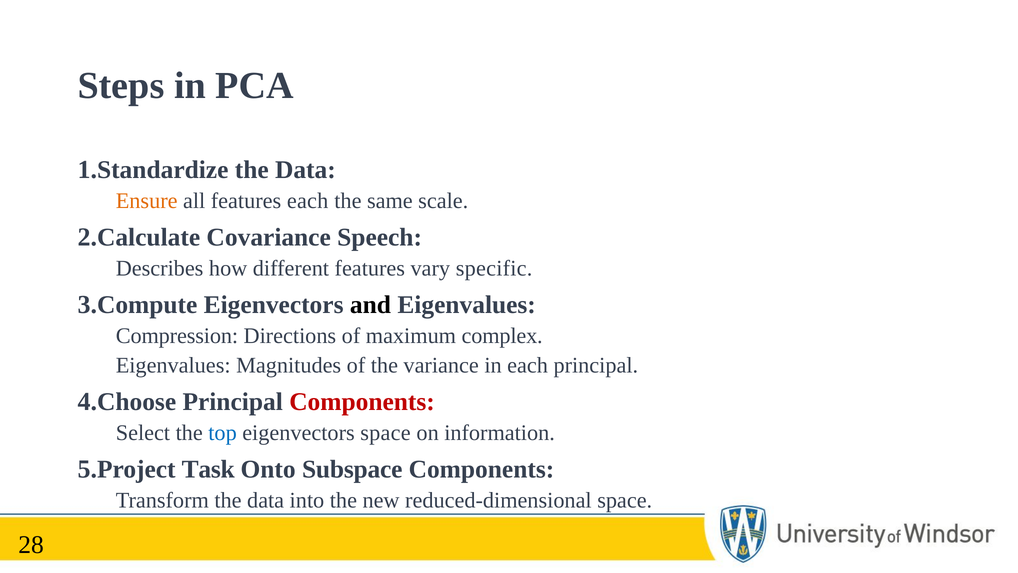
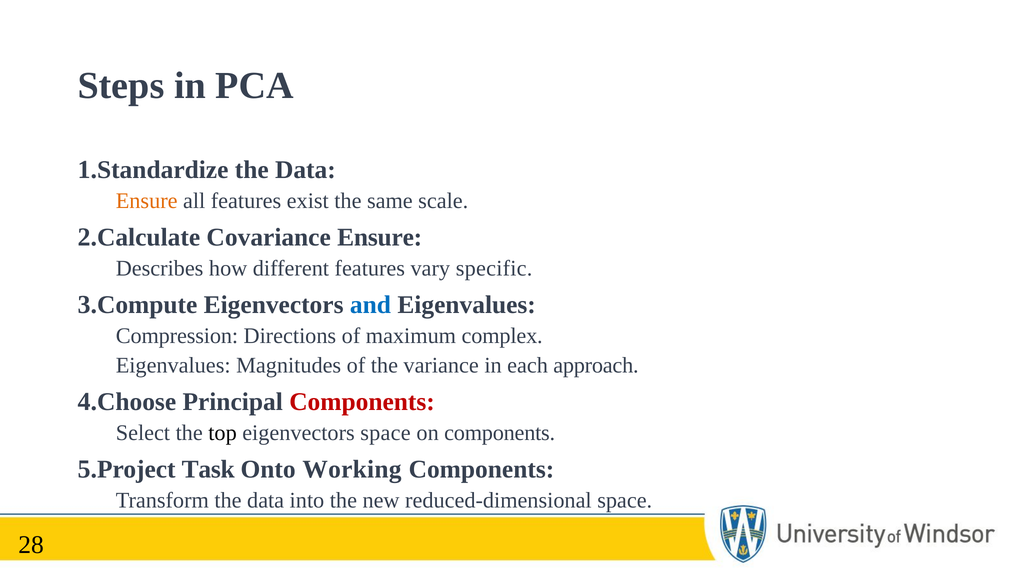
features each: each -> exist (308, 201)
Covariance Speech: Speech -> Ensure (380, 237)
and colour: black -> blue (370, 305)
each principal: principal -> approach (596, 365)
top colour: blue -> black (223, 432)
on information: information -> components (500, 432)
Subspace: Subspace -> Working (352, 469)
